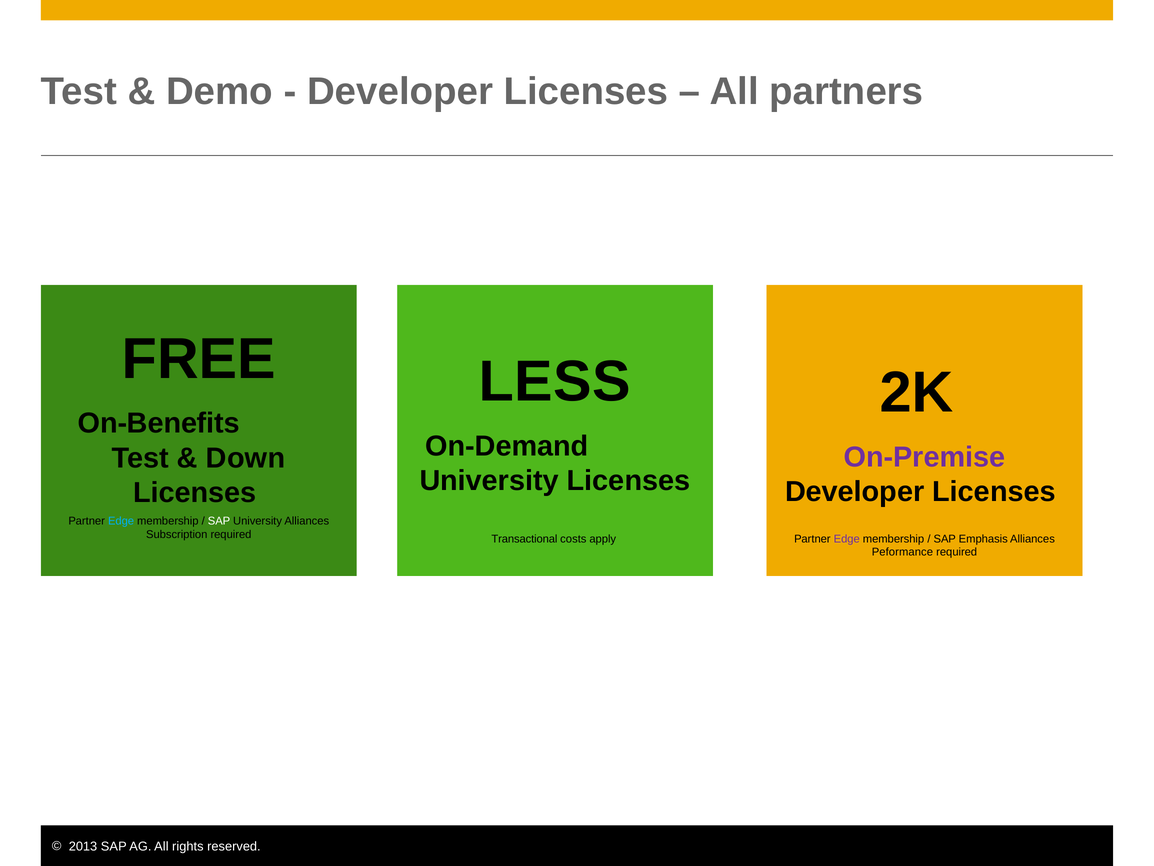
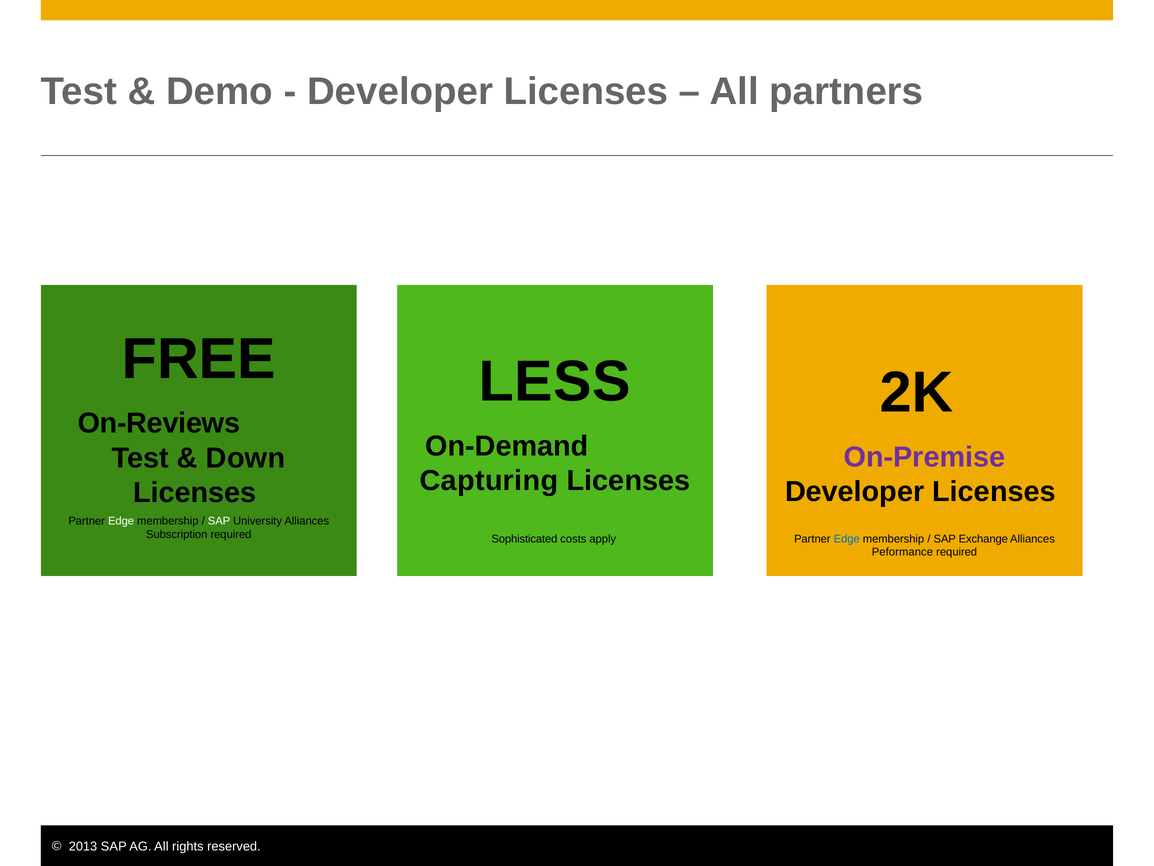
On-Benefits: On-Benefits -> On-Reviews (159, 423)
University: University -> Capturing (489, 480)
Edge colour: light blue -> white (121, 521)
Transactional: Transactional -> Sophisticated (524, 539)
Edge colour: purple -> blue (847, 538)
Emphasis: Emphasis -> Exchange (983, 538)
